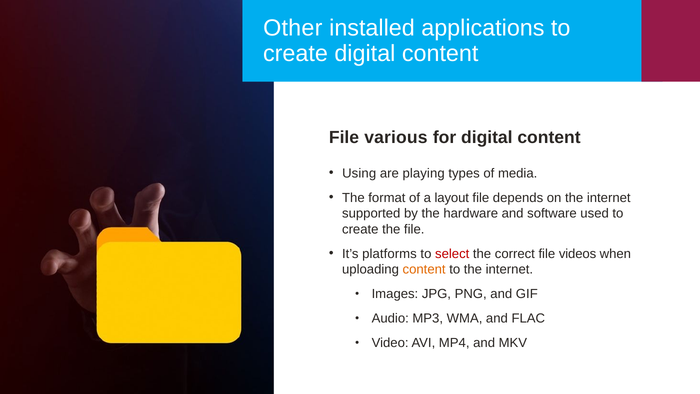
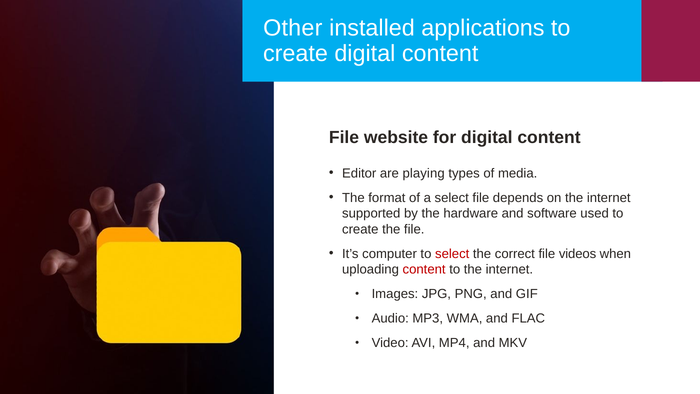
various: various -> website (396, 138)
Using: Using -> Editor (359, 173)
a layout: layout -> select (452, 198)
platforms: platforms -> computer (390, 254)
content colour: orange -> red (424, 269)
